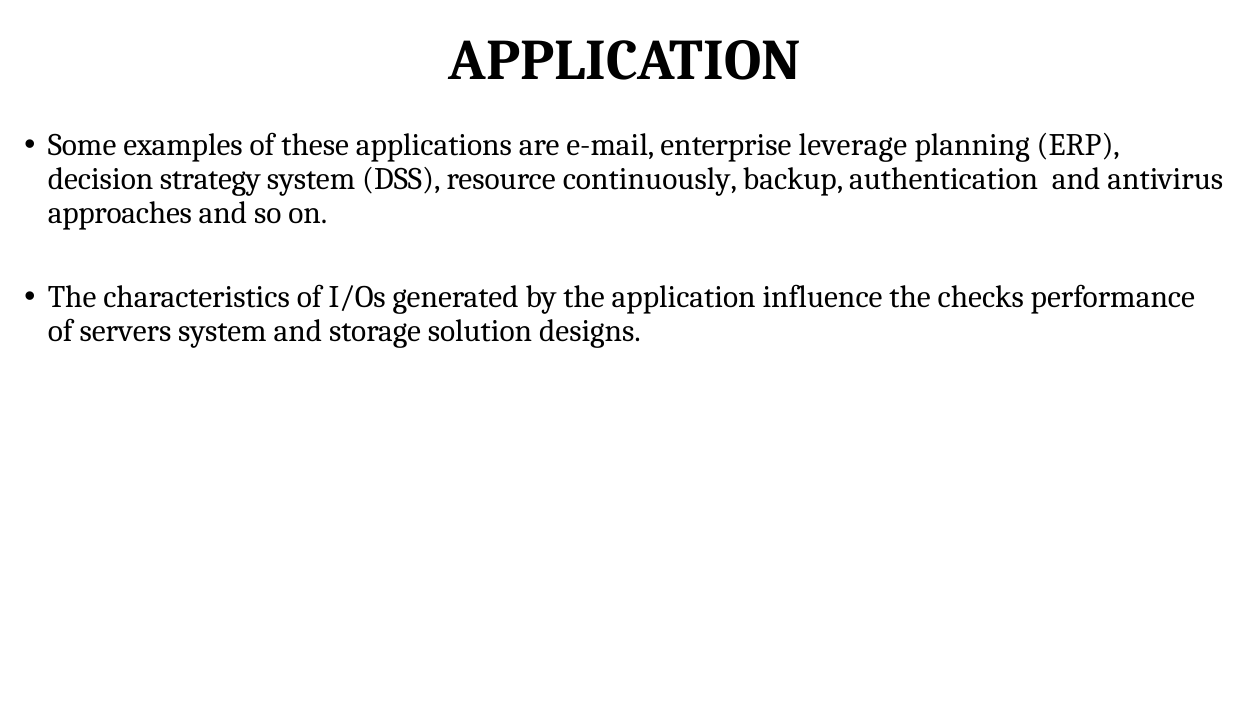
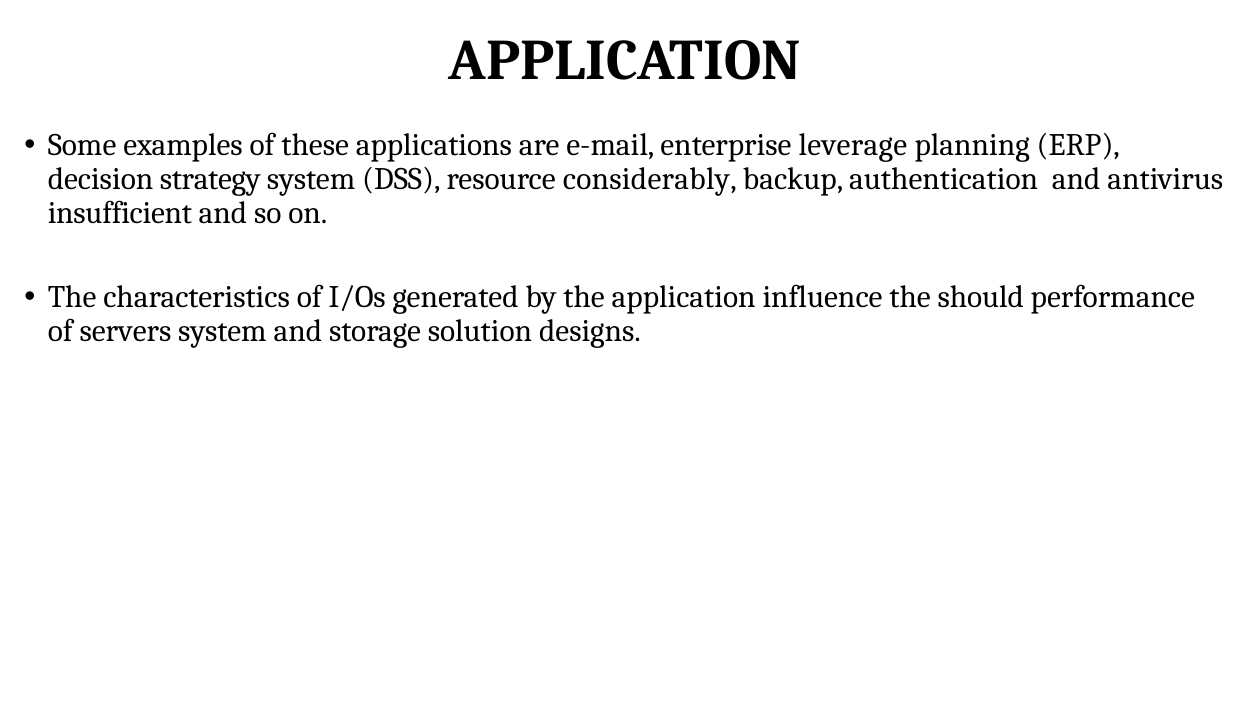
continuously: continuously -> considerably (650, 179)
approaches: approaches -> insufficient (120, 213)
checks: checks -> should (981, 298)
